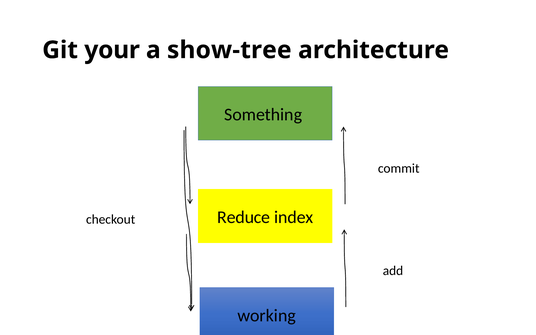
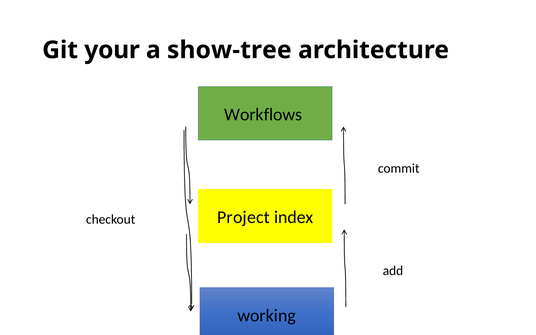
Something: Something -> Workflows (263, 115)
Reduce: Reduce -> Project (244, 217)
